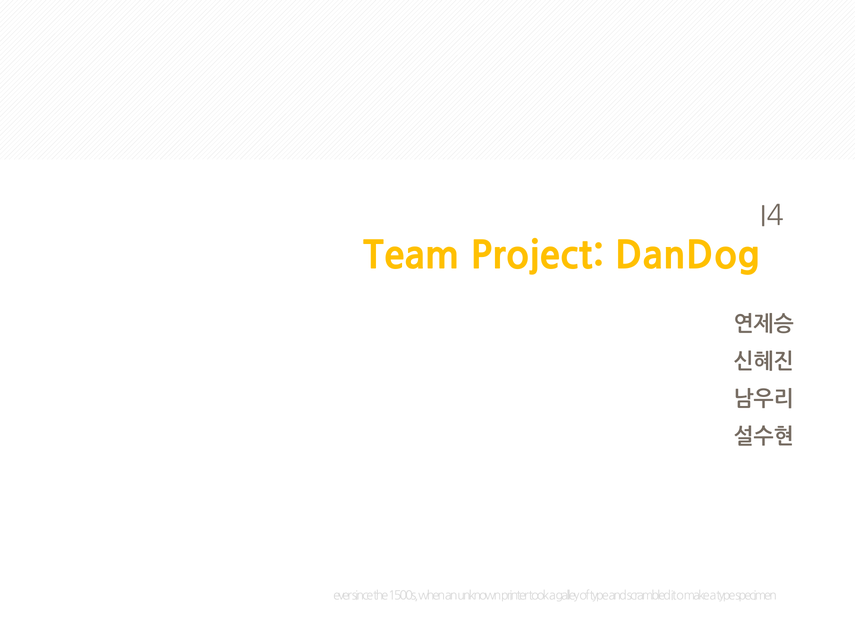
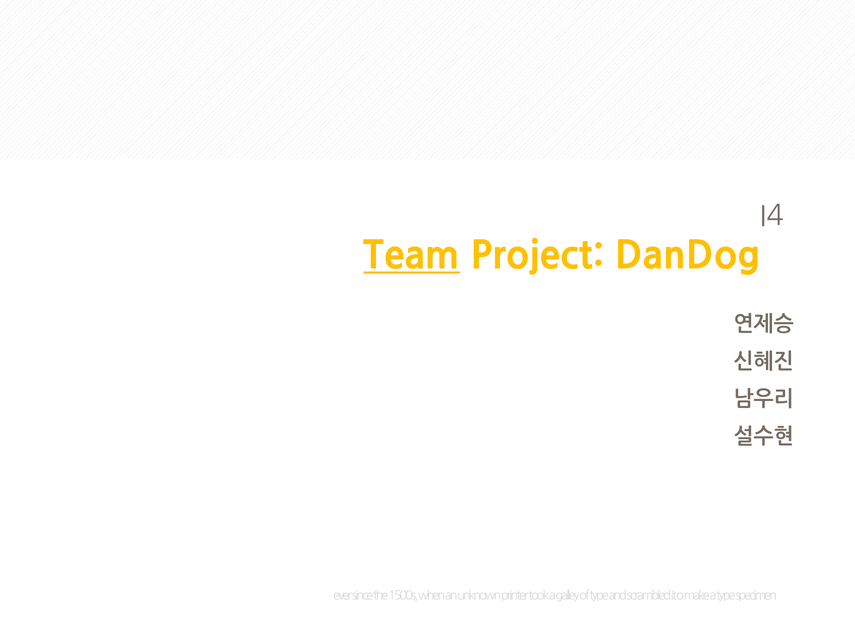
Team underline: none -> present (412, 256)
